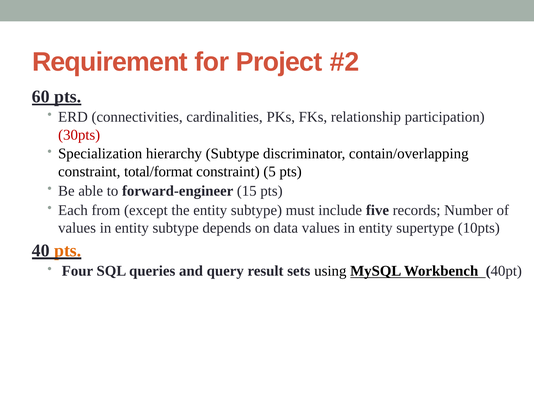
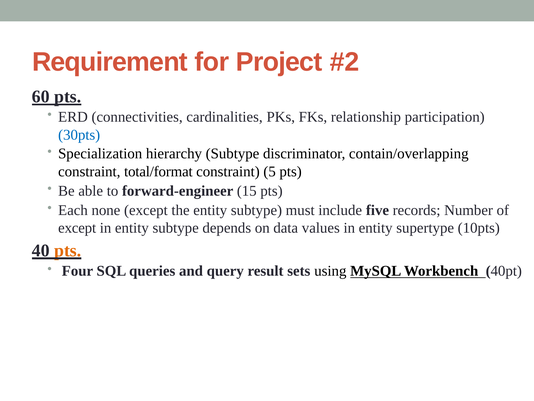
30pts colour: red -> blue (79, 135)
from: from -> none (106, 210)
values: values -> except (77, 228)
